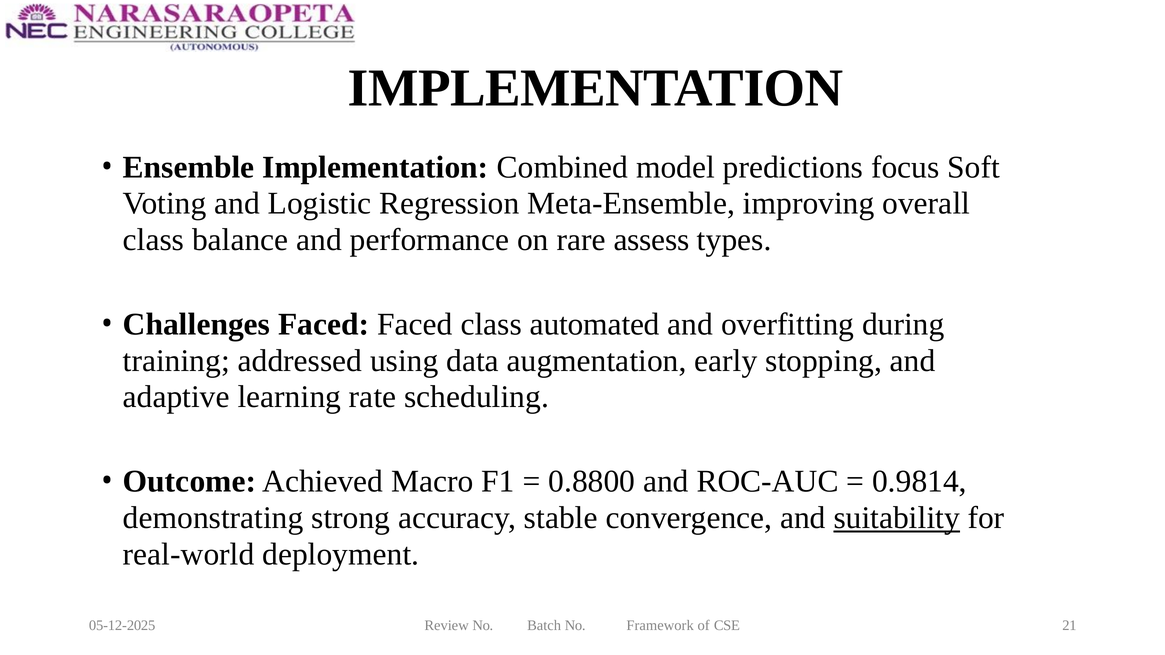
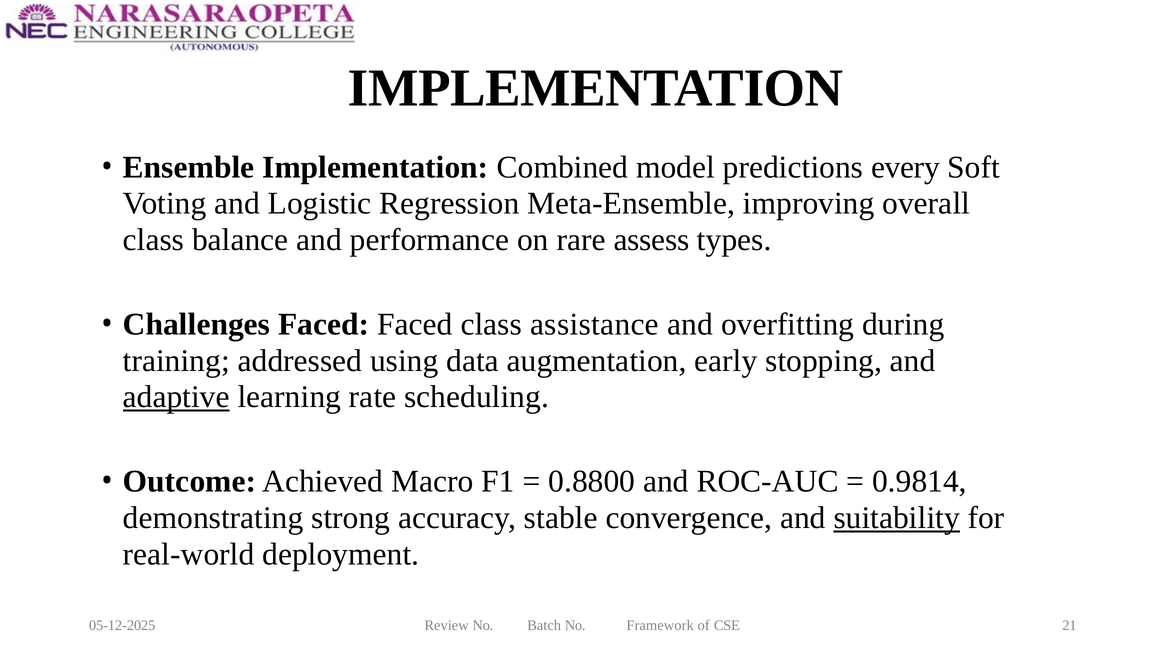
focus: focus -> every (905, 167)
automated: automated -> assistance (595, 324)
adaptive underline: none -> present (176, 397)
